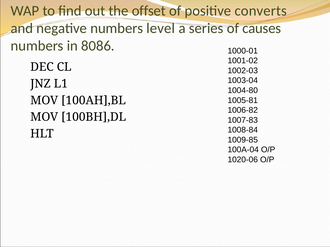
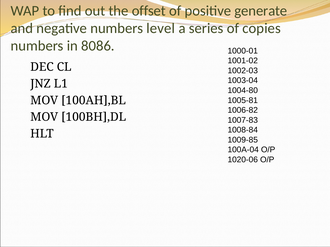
converts: converts -> generate (261, 11)
causes: causes -> copies (262, 28)
